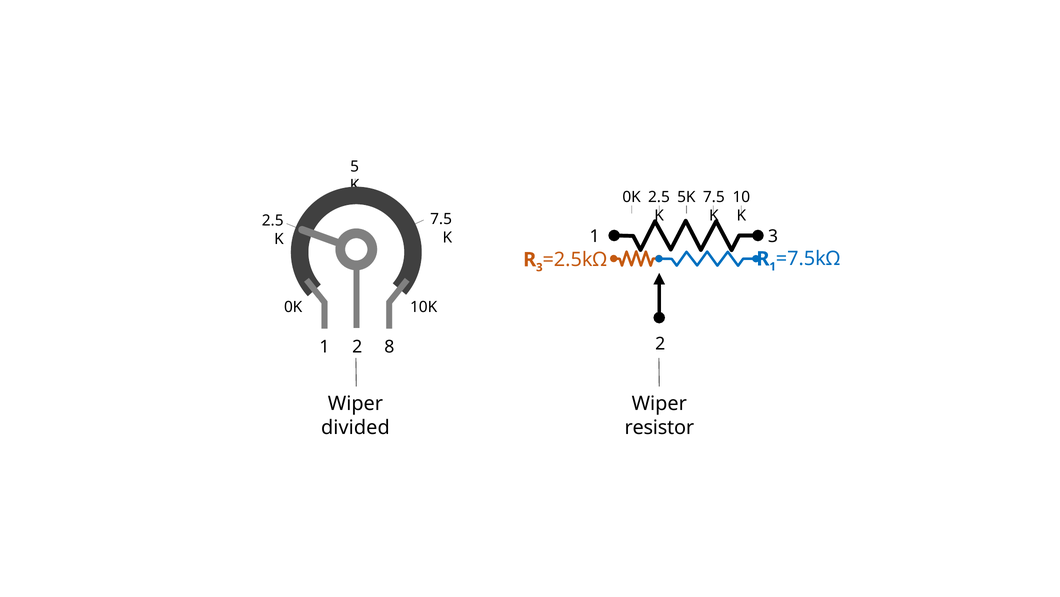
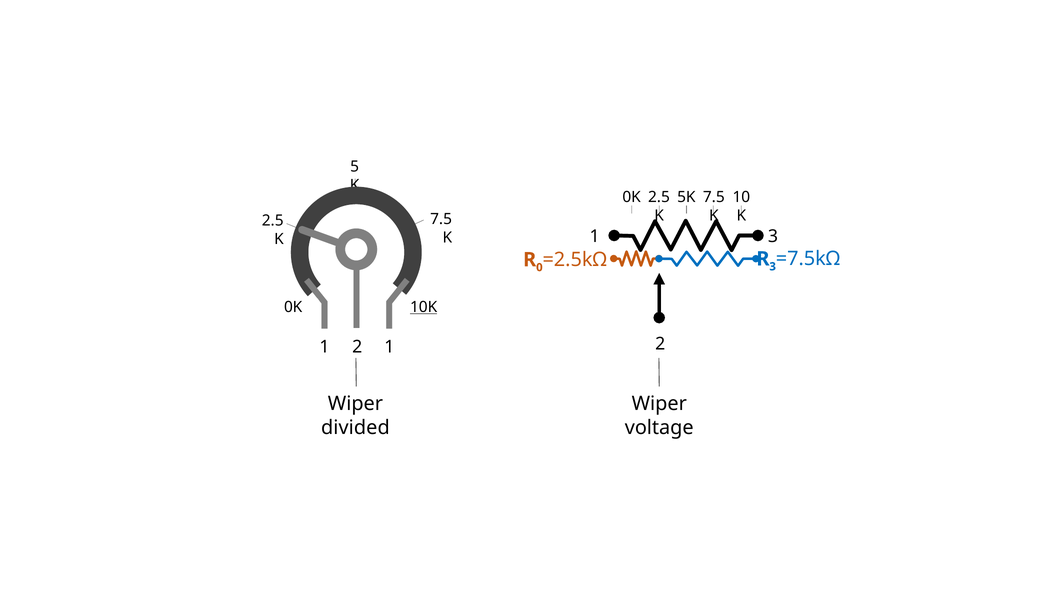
3: 3 -> 0 (539, 267)
1: 1 -> 3 (773, 266)
10K underline: none -> present (424, 307)
1 8: 8 -> 1 (389, 347)
resistor: resistor -> voltage (659, 427)
